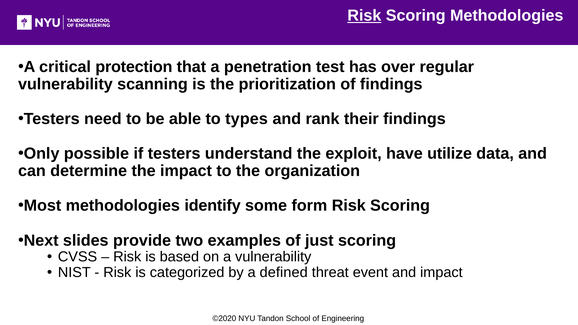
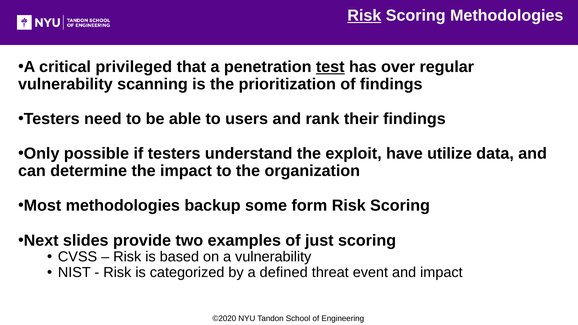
protection: protection -> privileged (134, 67)
test underline: none -> present (330, 67)
types: types -> users (247, 119)
identify: identify -> backup (213, 206)
